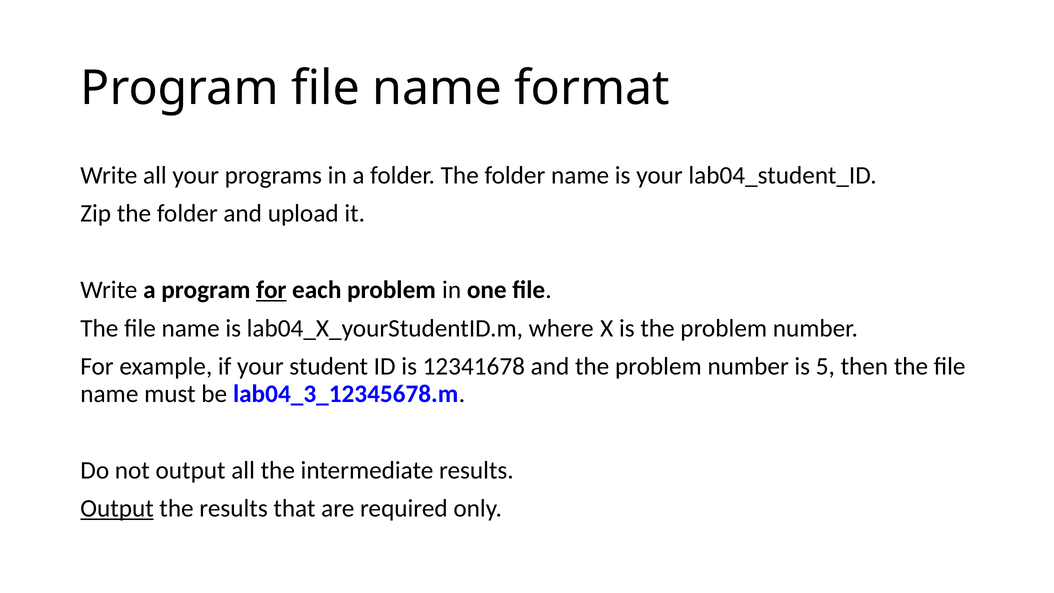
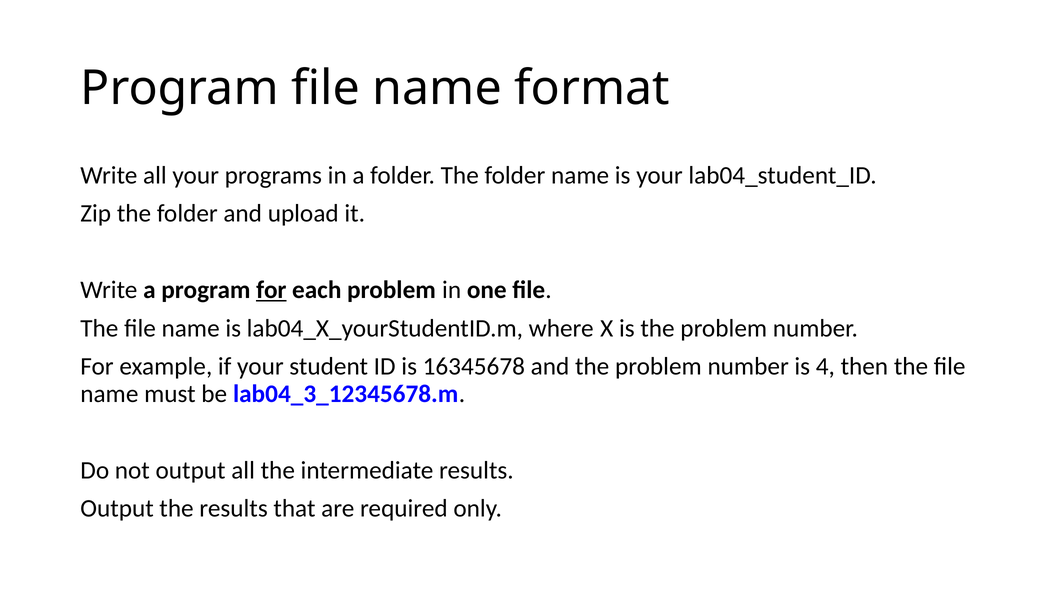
12341678: 12341678 -> 16345678 (474, 366)
5: 5 -> 4 (825, 366)
Output underline: present -> none (117, 508)
